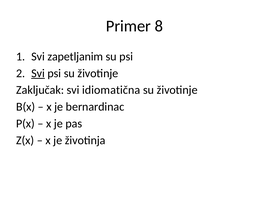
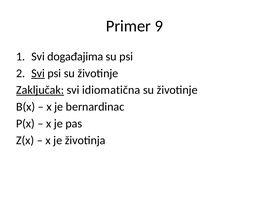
8: 8 -> 9 (159, 26)
zapetljanim: zapetljanim -> događajima (75, 56)
Zaključak underline: none -> present (40, 90)
